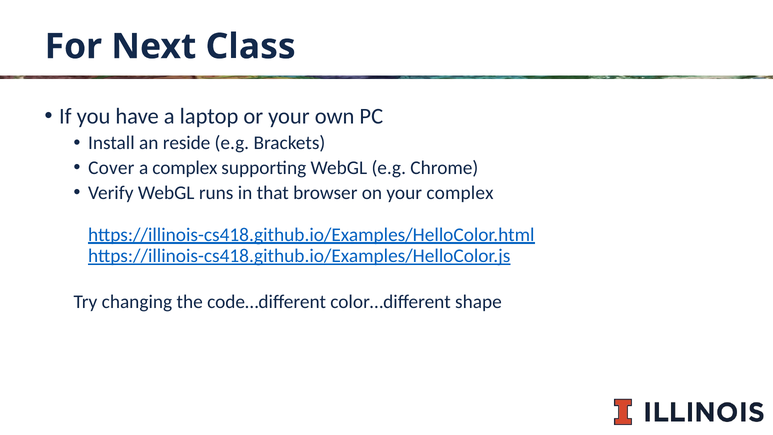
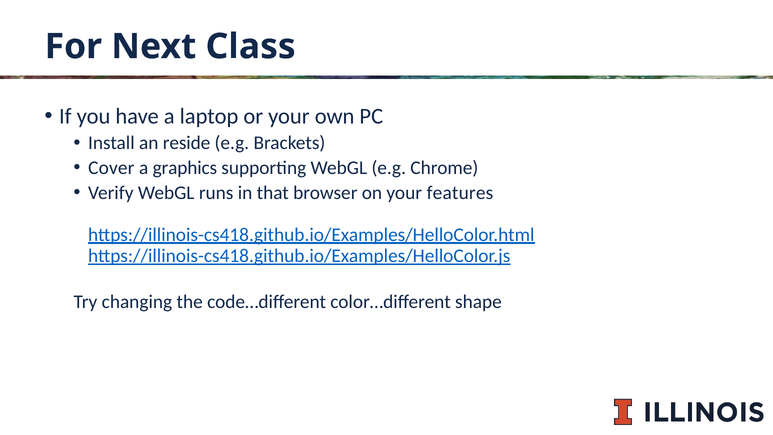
a complex: complex -> graphics (185, 168)
your complex: complex -> features (460, 193)
